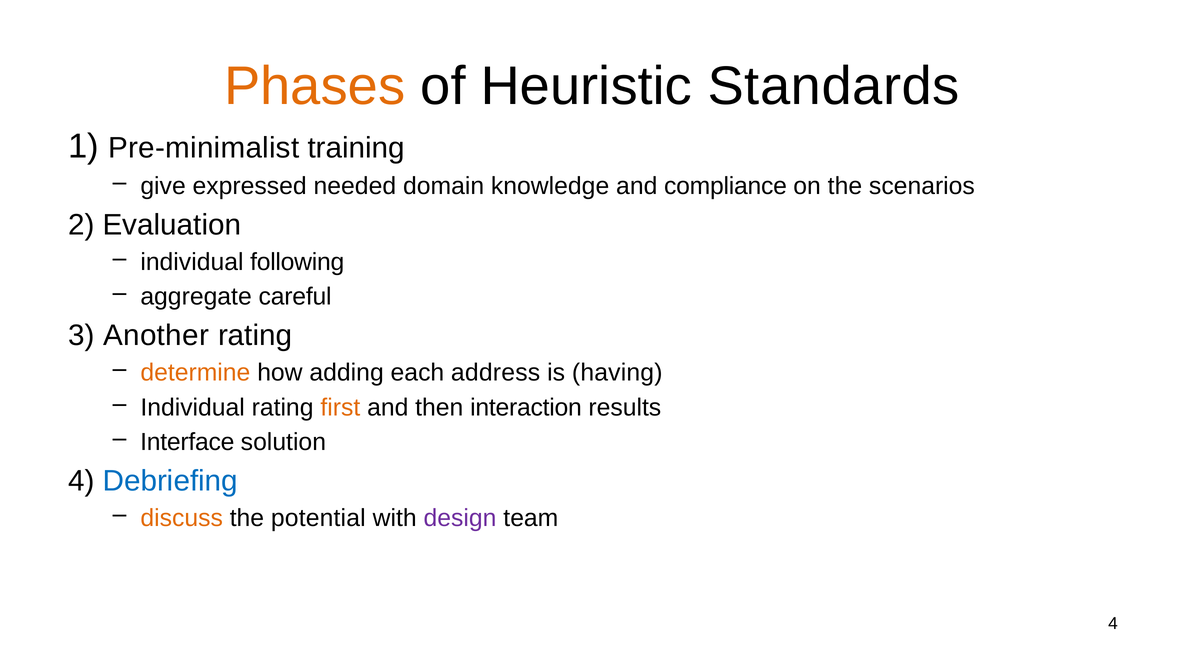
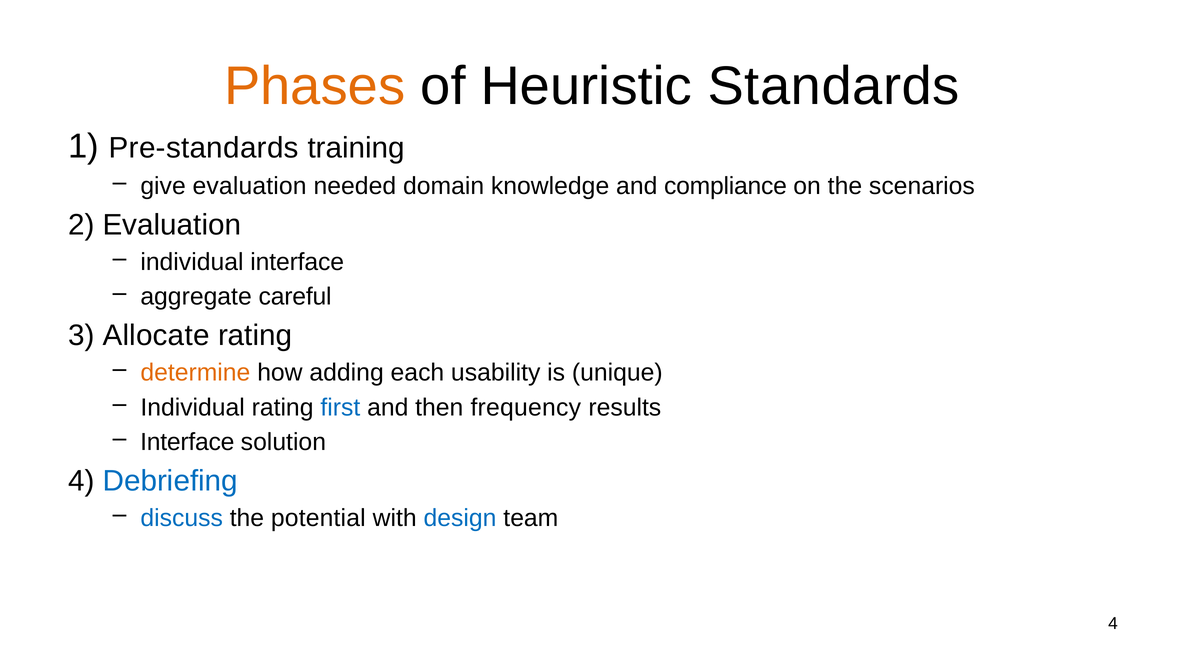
Pre-minimalist: Pre-minimalist -> Pre-standards (204, 148)
give expressed: expressed -> evaluation (250, 186)
individual following: following -> interface (297, 262)
Another: Another -> Allocate (156, 336)
address: address -> usability (496, 373)
having: having -> unique (617, 373)
first colour: orange -> blue (340, 407)
interaction: interaction -> frequency (526, 407)
discuss colour: orange -> blue (182, 518)
design colour: purple -> blue (460, 518)
